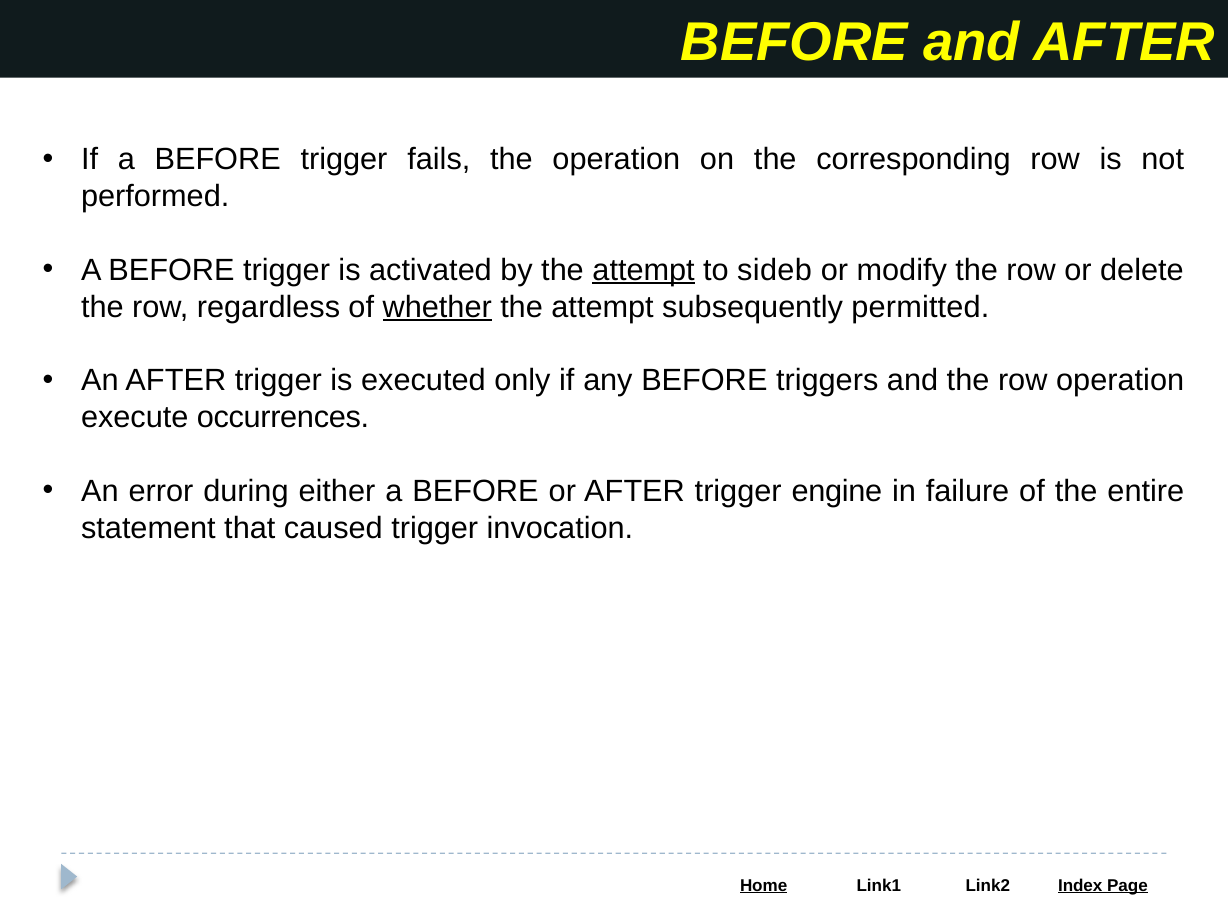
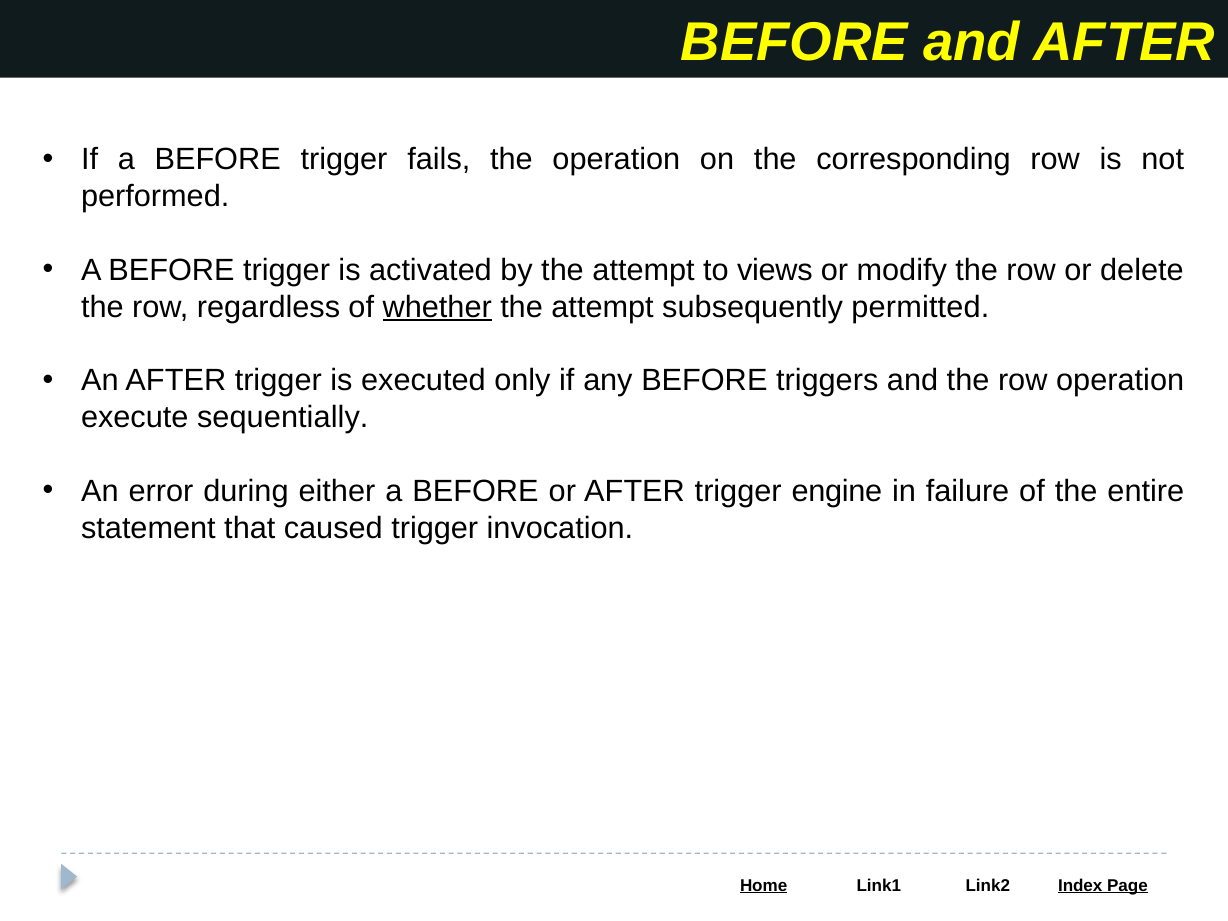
attempt underline: present -> none (644, 270)
sideb: sideb -> views (775, 270)
occurrences: occurrences -> sequentially (283, 417)
